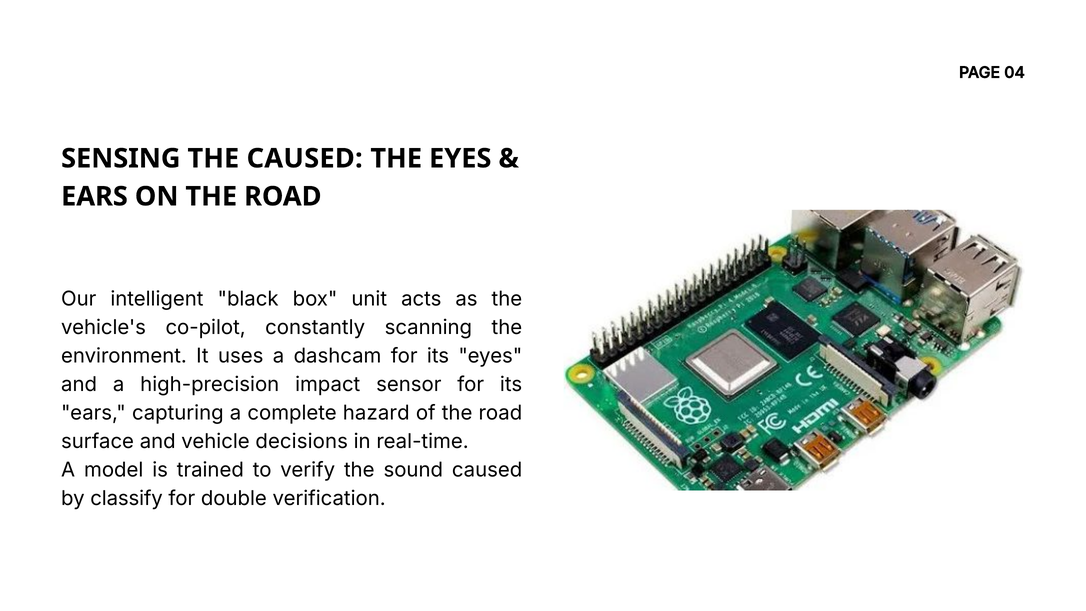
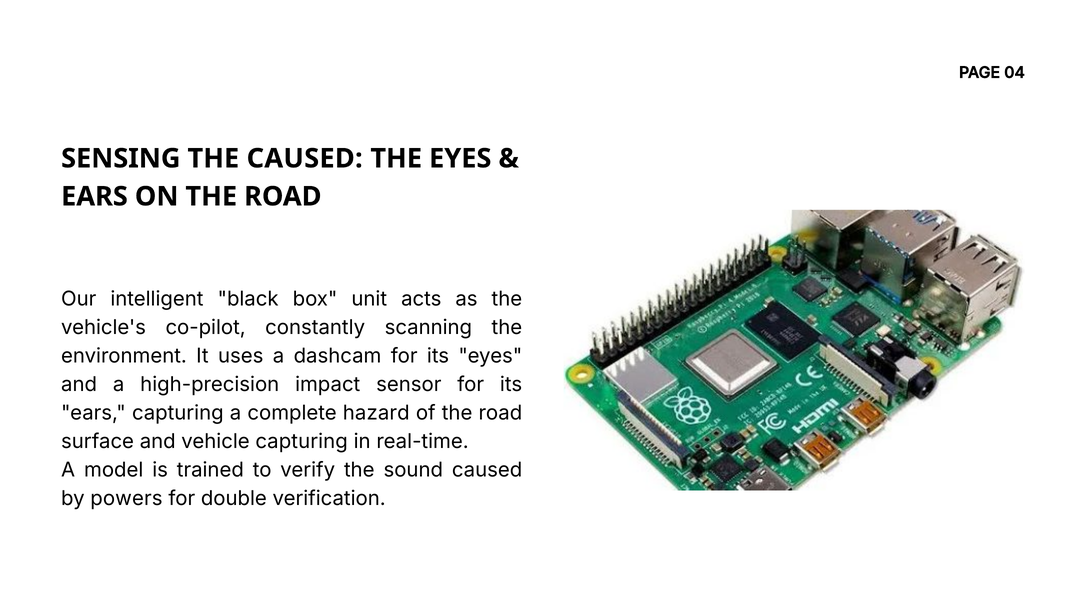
vehicle decisions: decisions -> capturing (302, 441)
classify: classify -> powers (126, 498)
